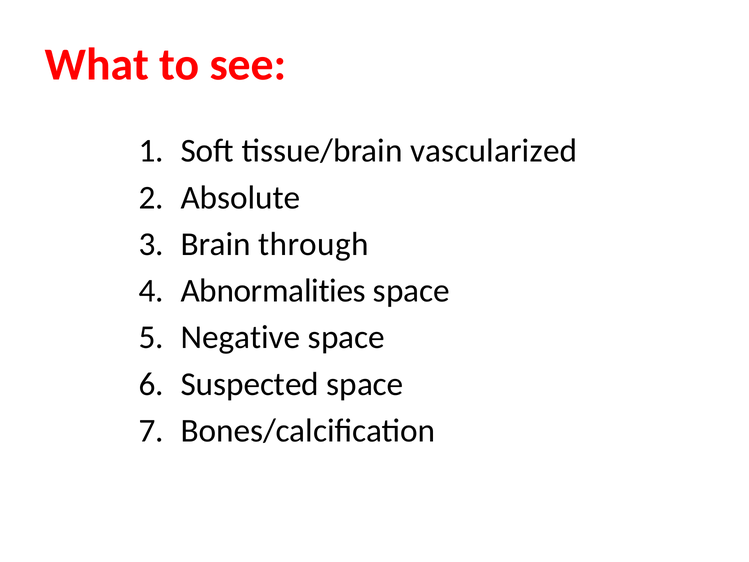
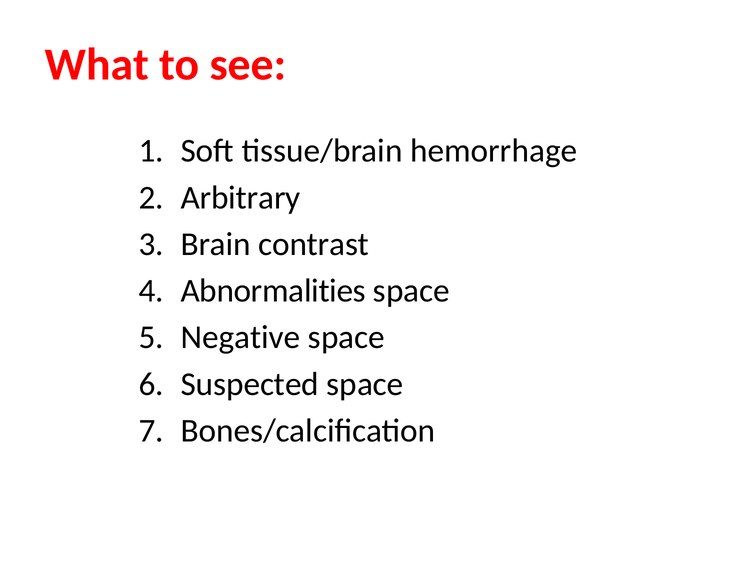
vascularized: vascularized -> hemorrhage (494, 151)
Absolute: Absolute -> Arbitrary (241, 197)
through: through -> contrast (314, 244)
